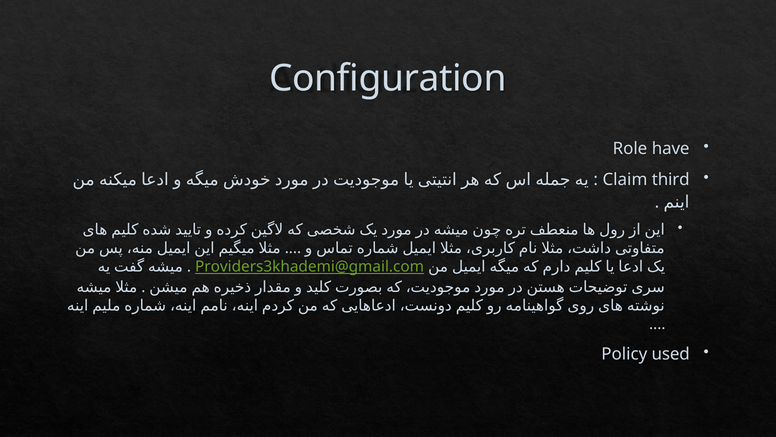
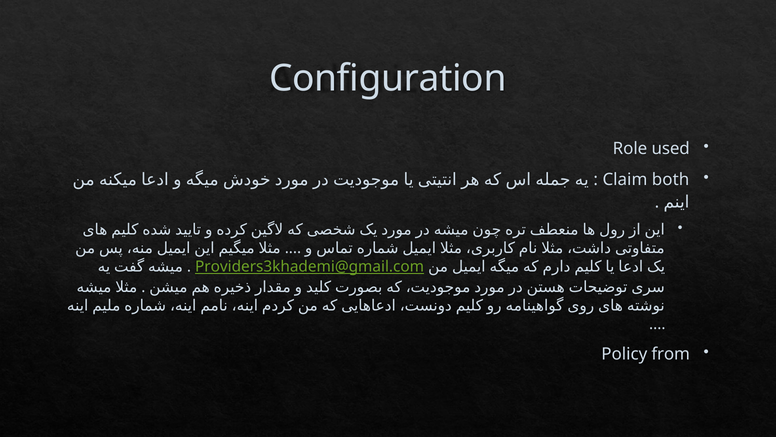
have: have -> used (671, 148)
third: third -> both (671, 179)
used: used -> from (671, 354)
